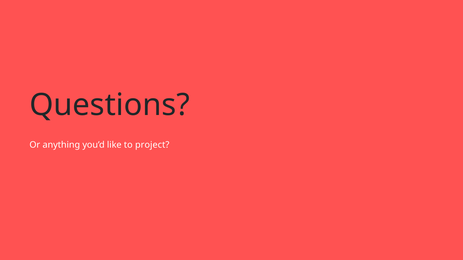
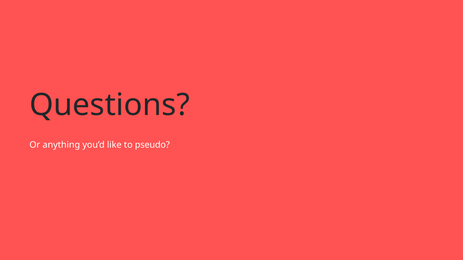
project: project -> pseudo (152, 145)
